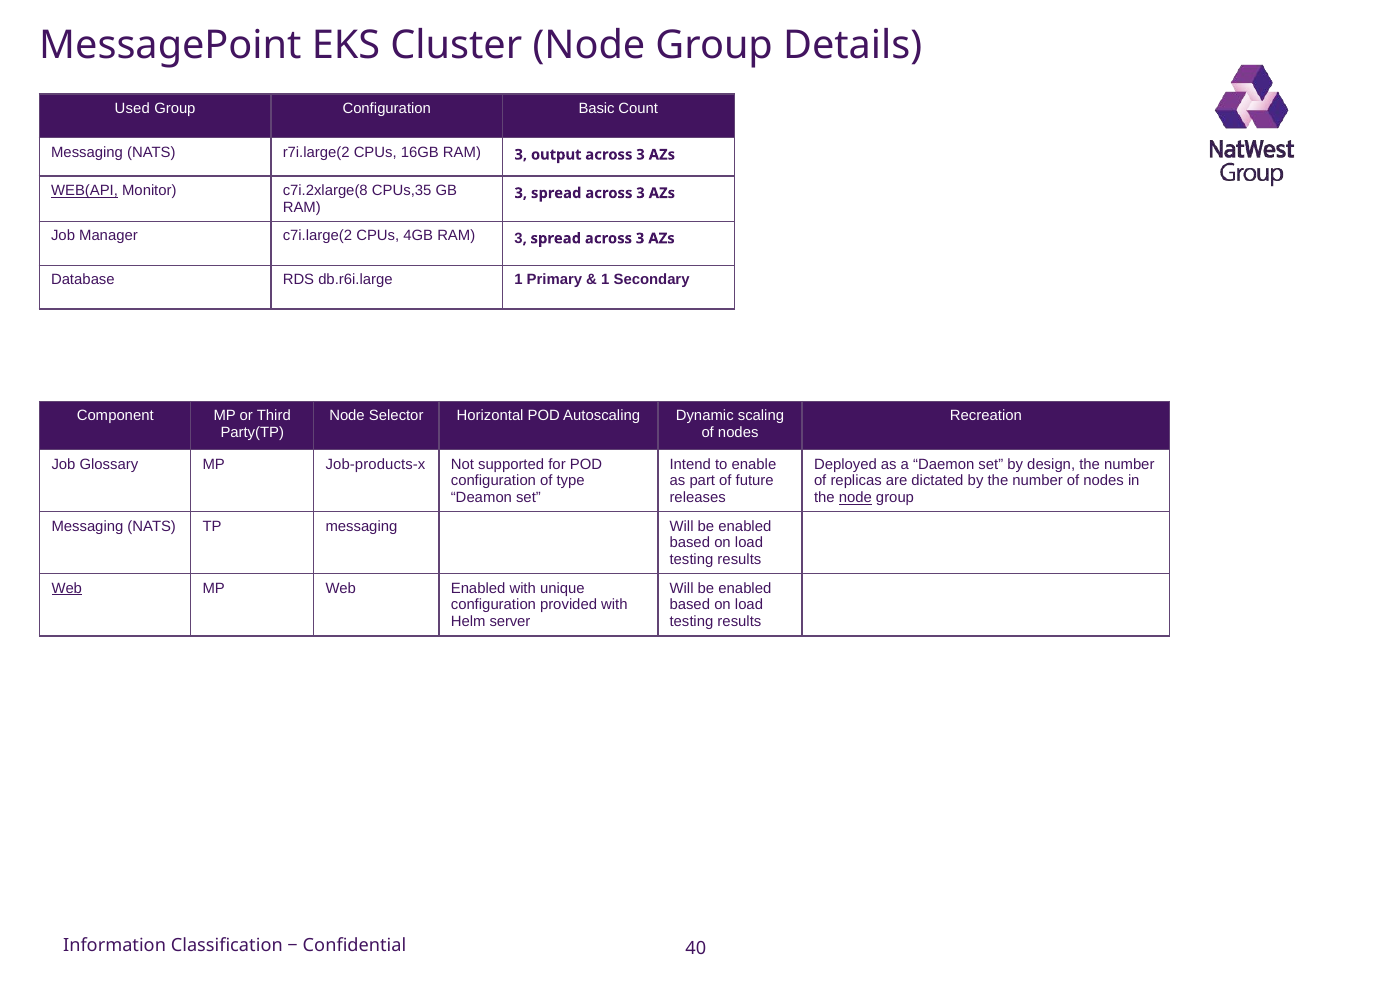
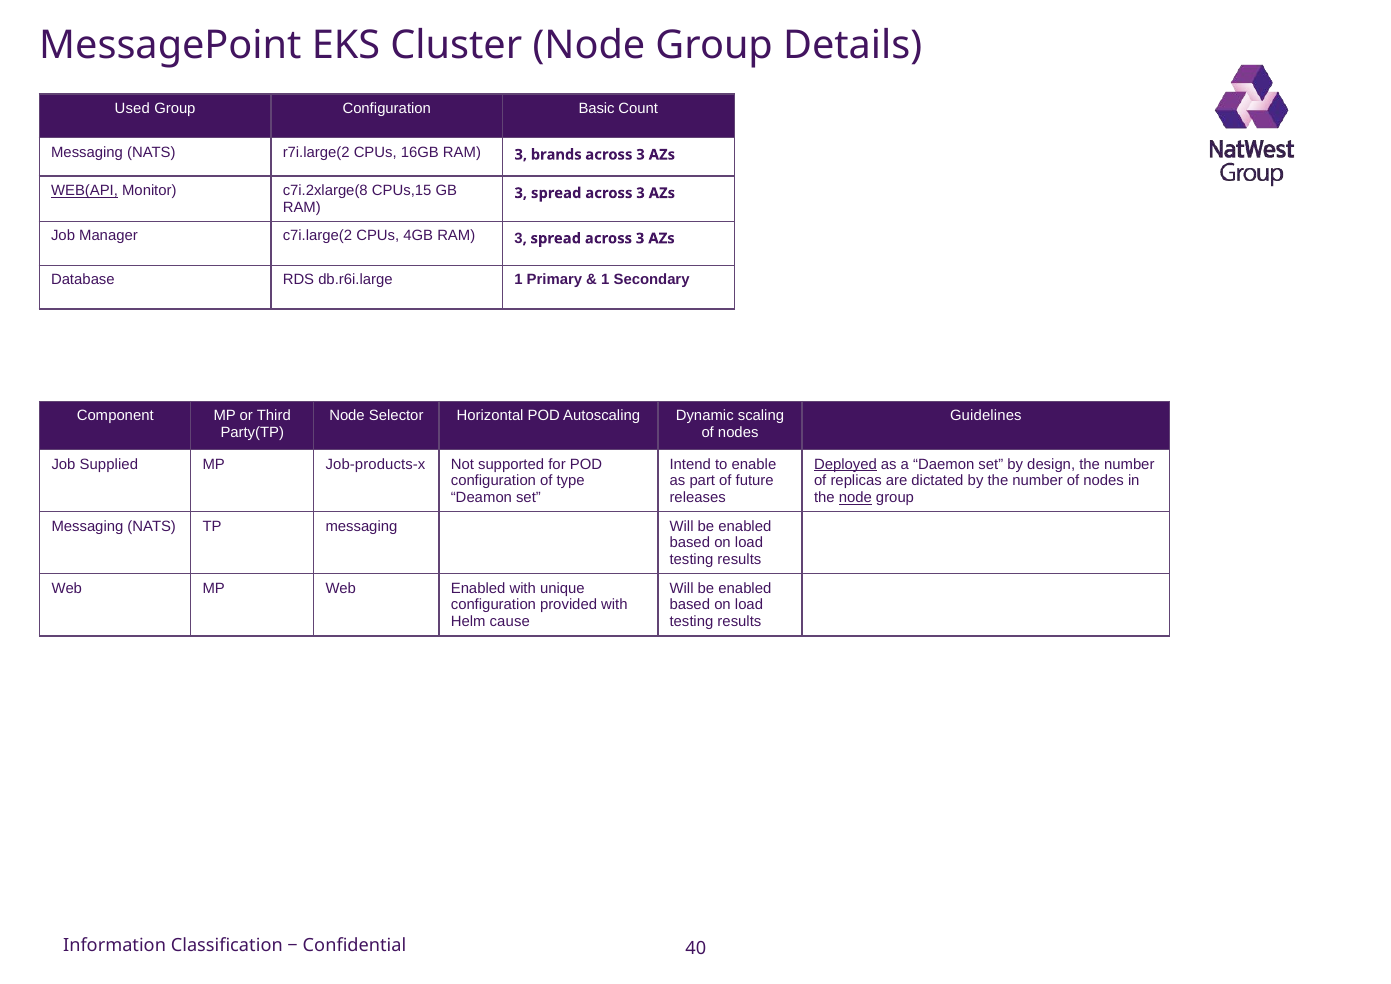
output: output -> brands (556, 155)
CPUs,35: CPUs,35 -> CPUs,15 (402, 191)
Recreation: Recreation -> Guidelines (986, 416)
Glossary: Glossary -> Supplied (109, 464)
Deployed underline: none -> present (845, 464)
Web underline: present -> none (67, 588)
server: server -> cause (510, 621)
